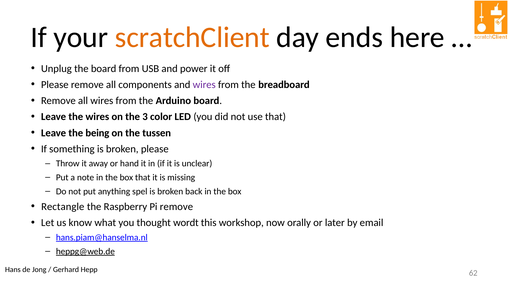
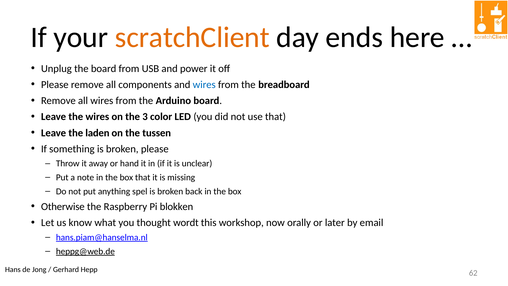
wires colour: purple -> blue (204, 85)
being: being -> laden (97, 133)
Rectangle: Rectangle -> Otherwise (63, 206)
Pi remove: remove -> blokken (176, 206)
